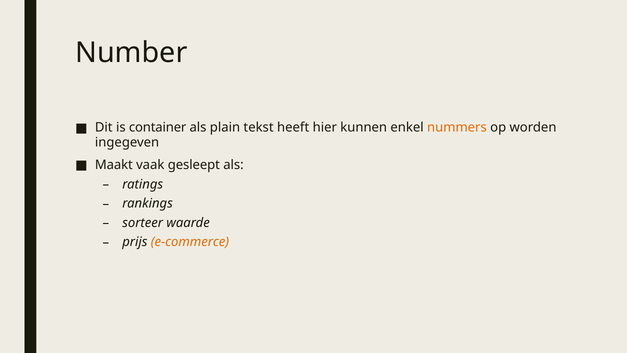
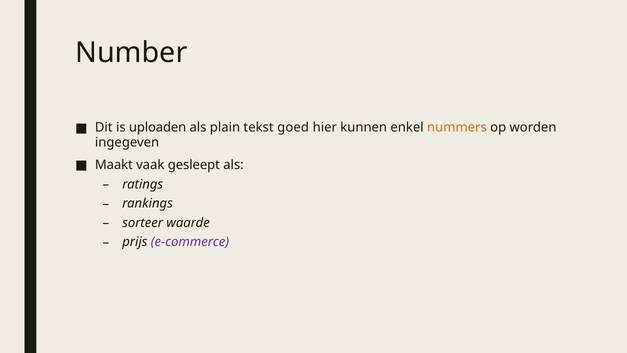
container: container -> uploaden (158, 127)
heeft: heeft -> goed (293, 127)
e-commerce colour: orange -> purple (190, 242)
